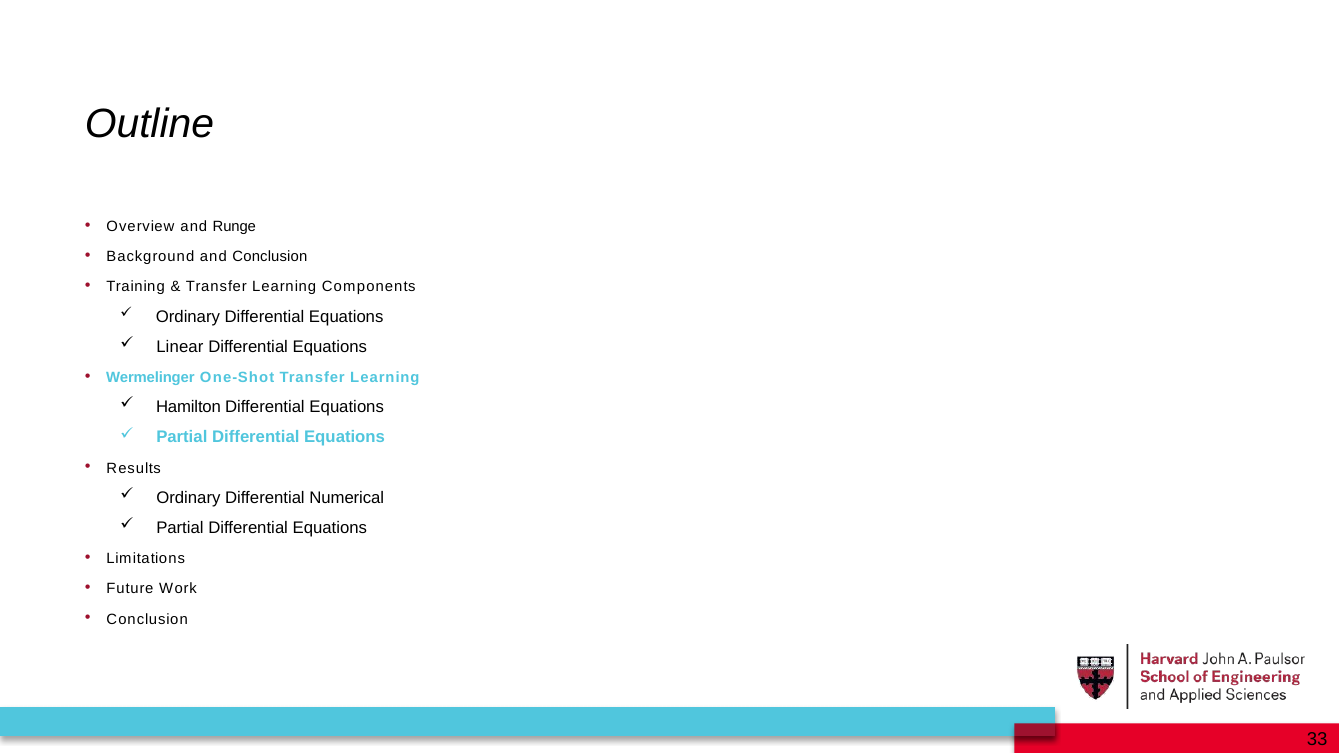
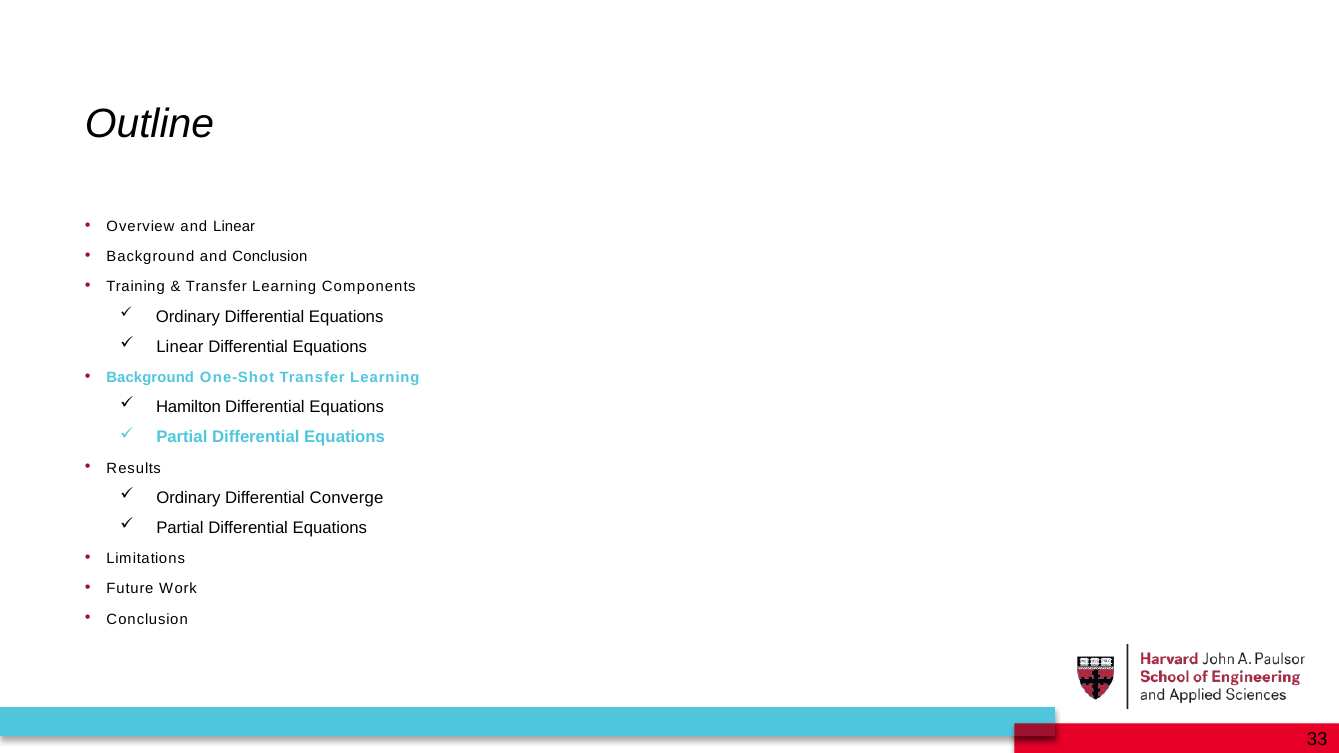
and Runge: Runge -> Linear (234, 227)
Wermelinger: Wermelinger -> Background (150, 378)
Numerical: Numerical -> Converge (347, 498)
